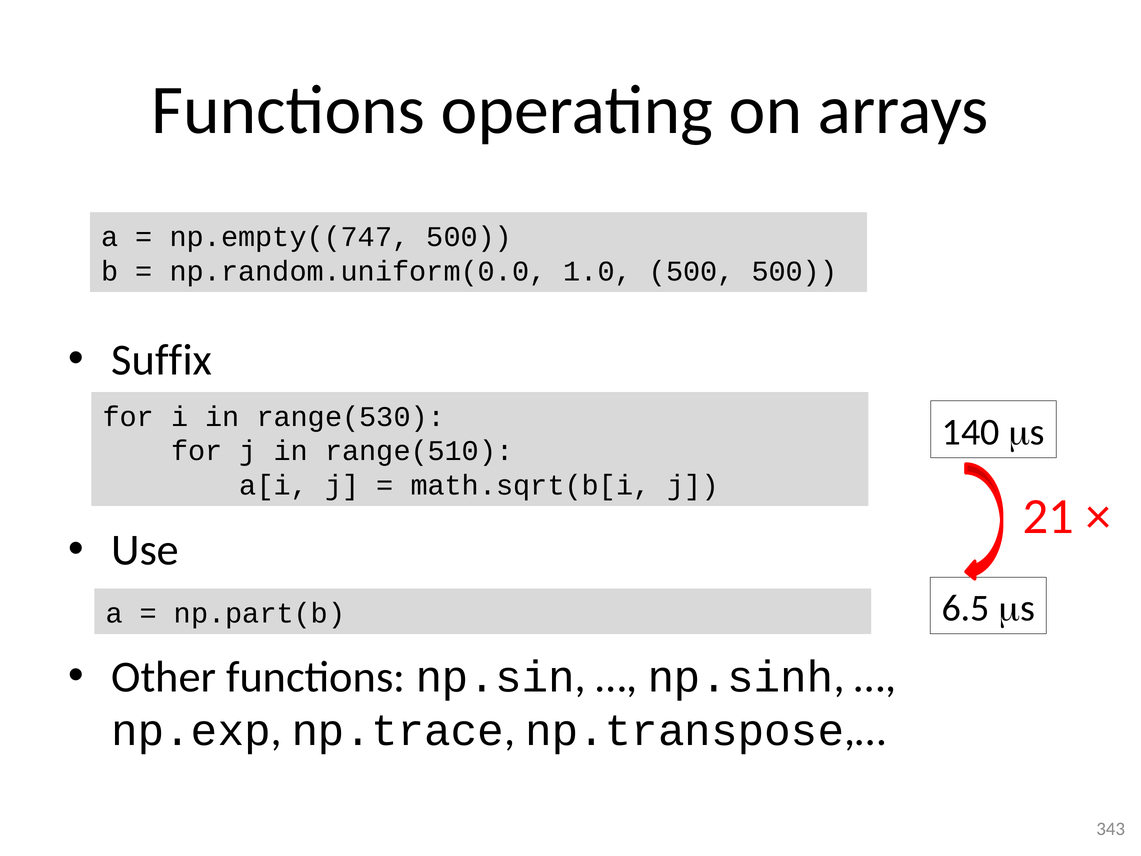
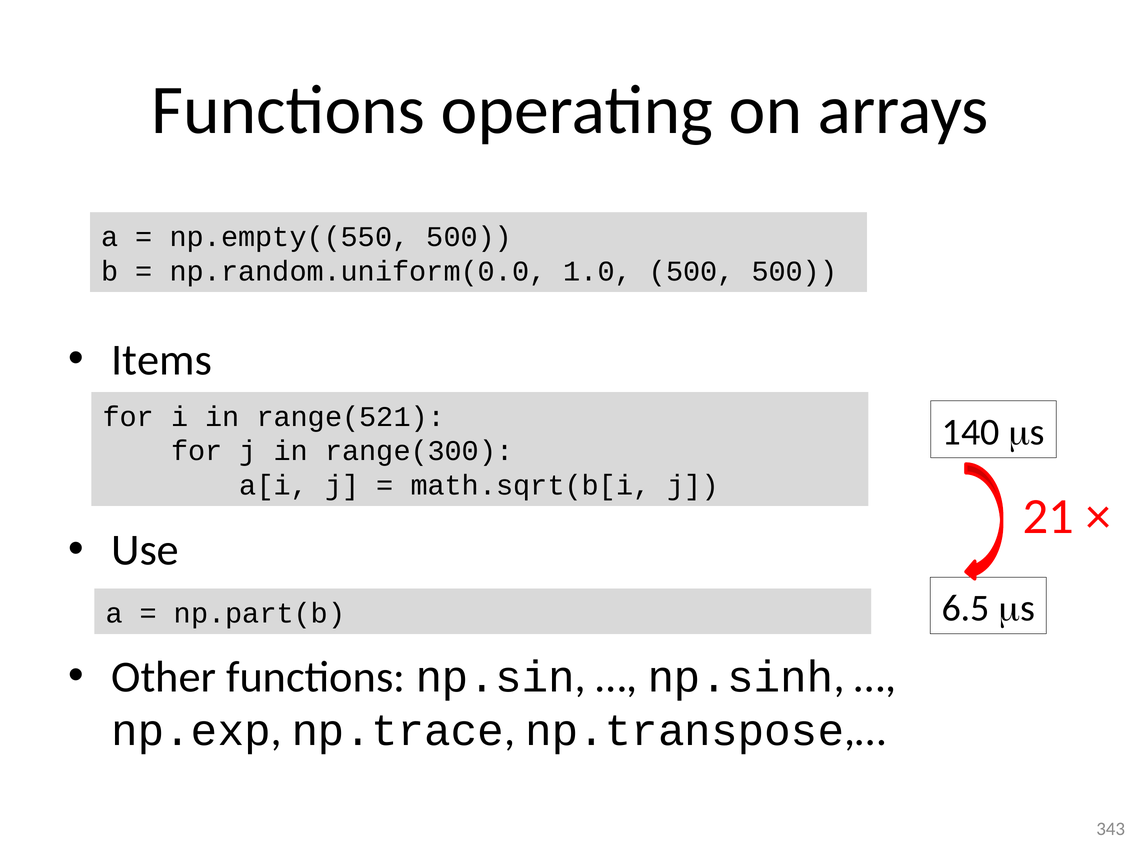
np.empty((747: np.empty((747 -> np.empty((550 (290, 237)
Suffix: Suffix -> Items (162, 360)
range(530: range(530 -> range(521 (351, 417)
range(510: range(510 -> range(300 (419, 451)
